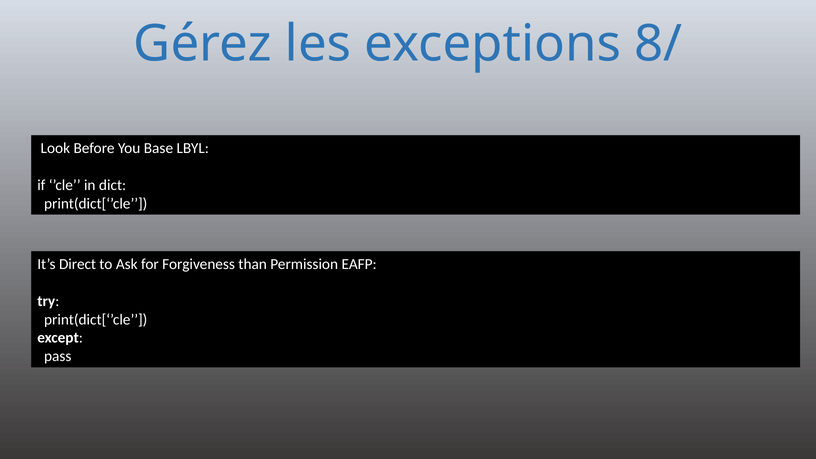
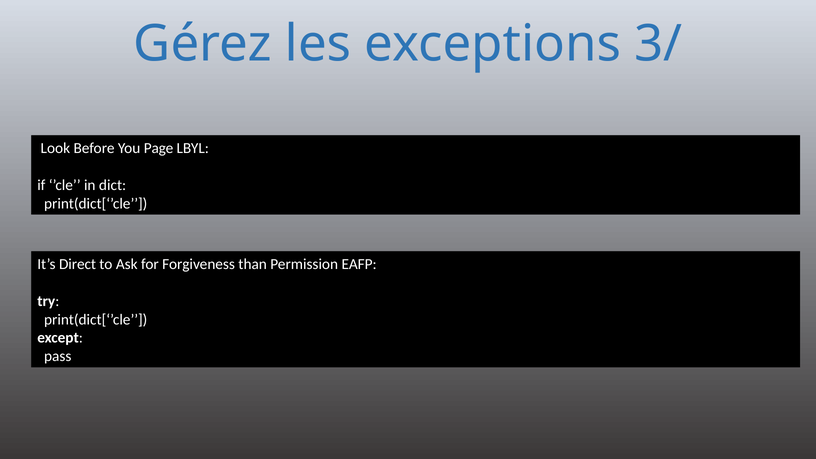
8/: 8/ -> 3/ (658, 44)
Base: Base -> Page (159, 148)
